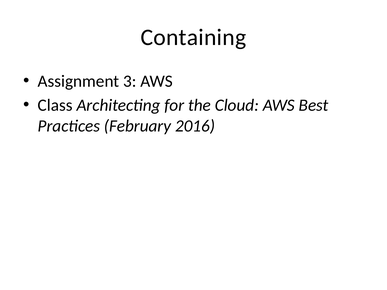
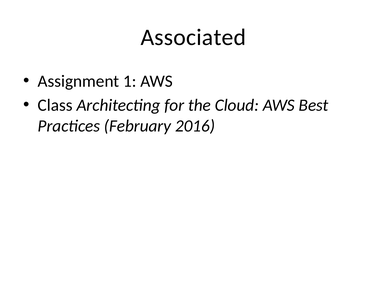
Containing: Containing -> Associated (193, 37)
3: 3 -> 1 (130, 81)
